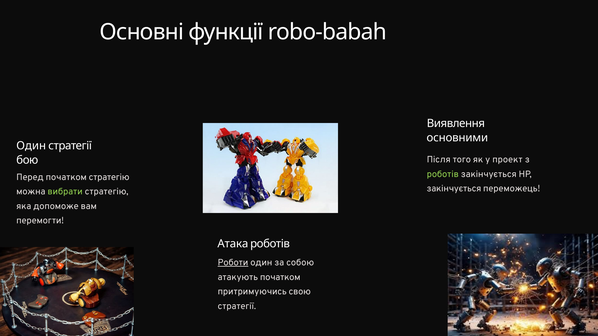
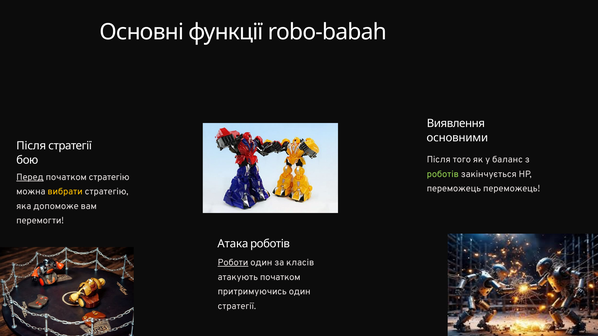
Один: Один -> Після (31, 146)
проект: проект -> баланс (507, 160)
Перед underline: none -> present (30, 177)
закінчується: закінчується -> переможець (454, 189)
вибрати colour: light green -> yellow (65, 192)
собою: собою -> класів (300, 263)
притримуючись свою: свою -> один (300, 292)
